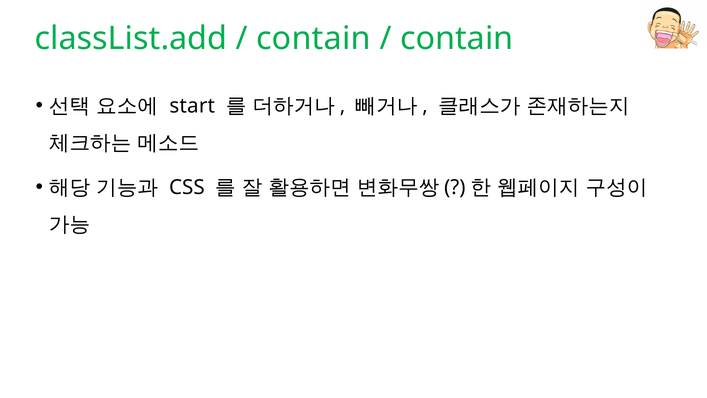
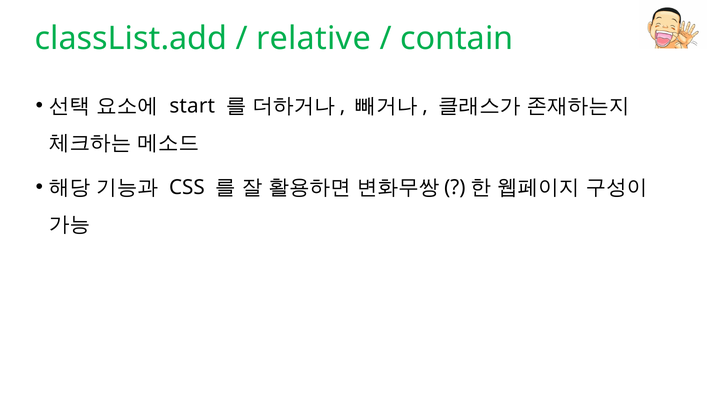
contain: contain -> relative (313, 38)
